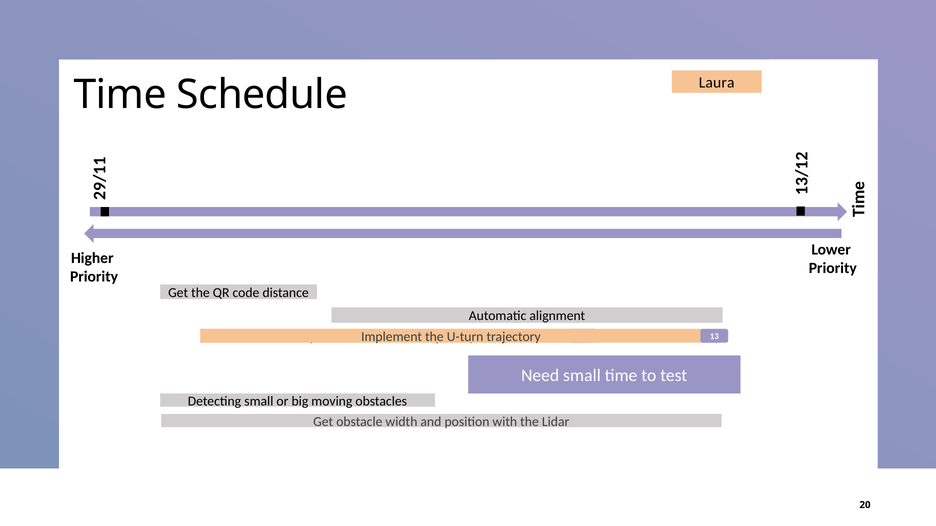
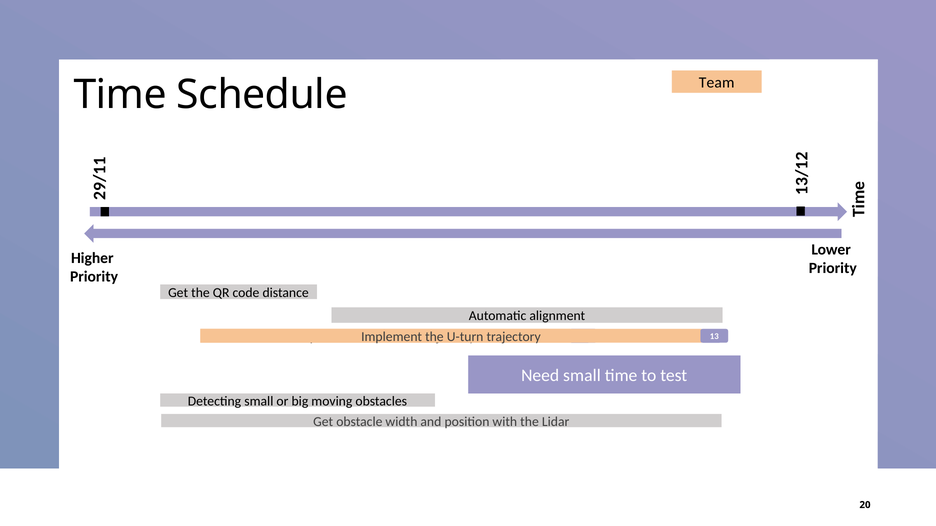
Laura: Laura -> Team (717, 83)
